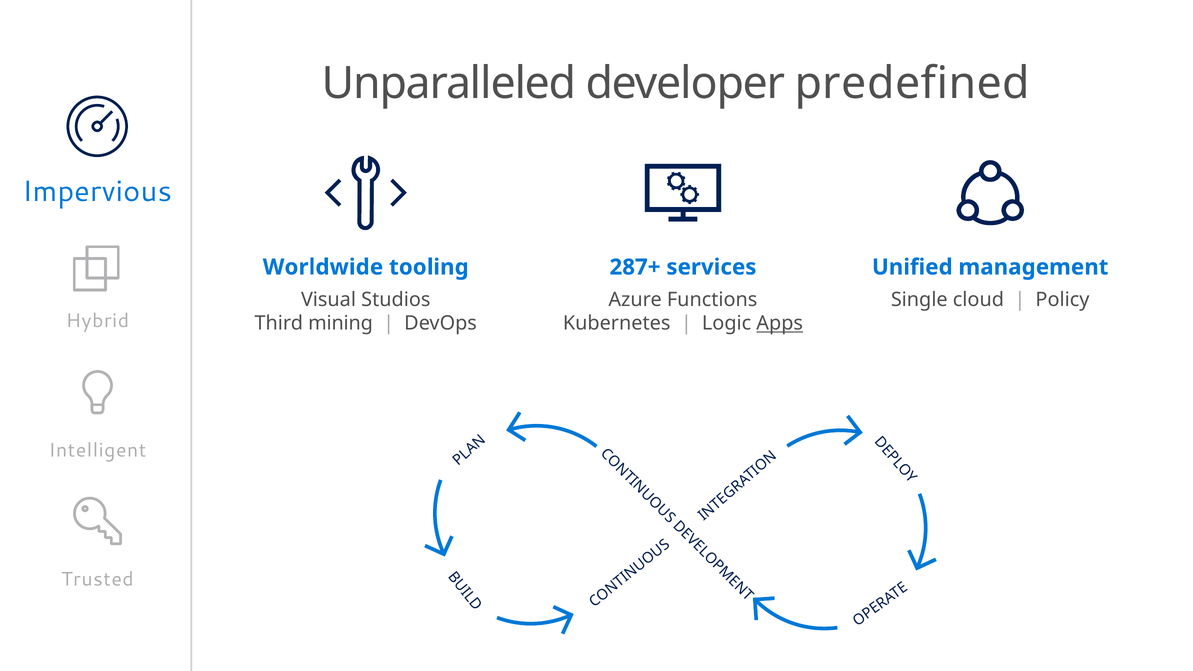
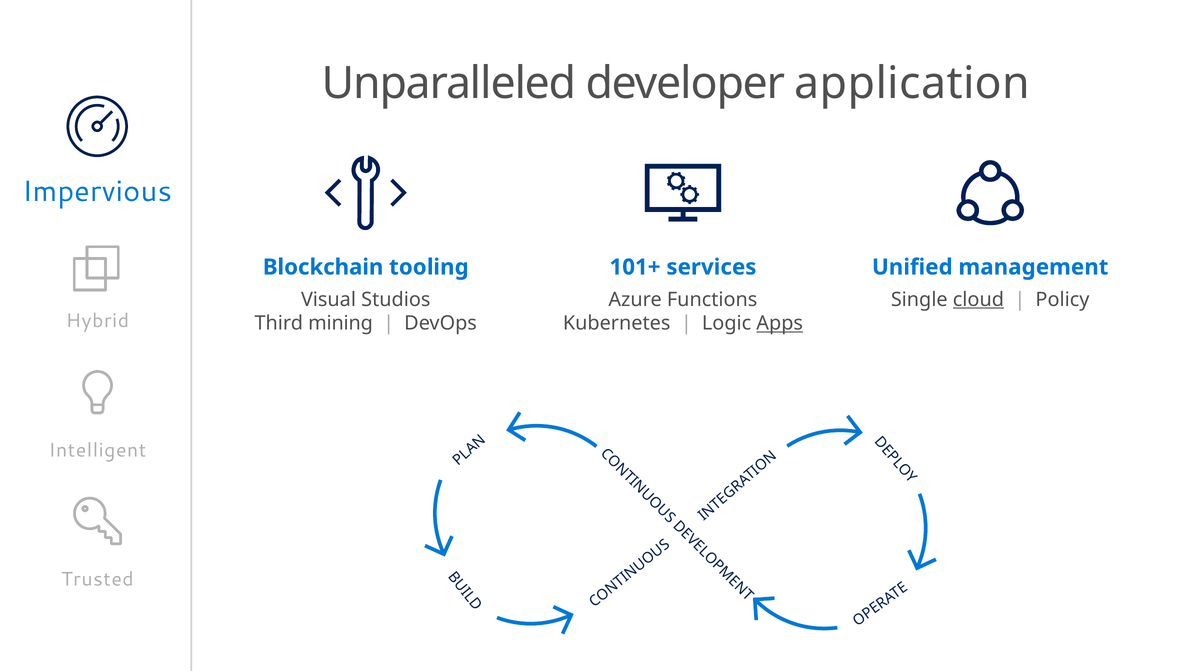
predefined: predefined -> application (912, 84)
Worldwide: Worldwide -> Blockchain (323, 267)
287+: 287+ -> 101+ (635, 267)
cloud underline: none -> present (978, 300)
